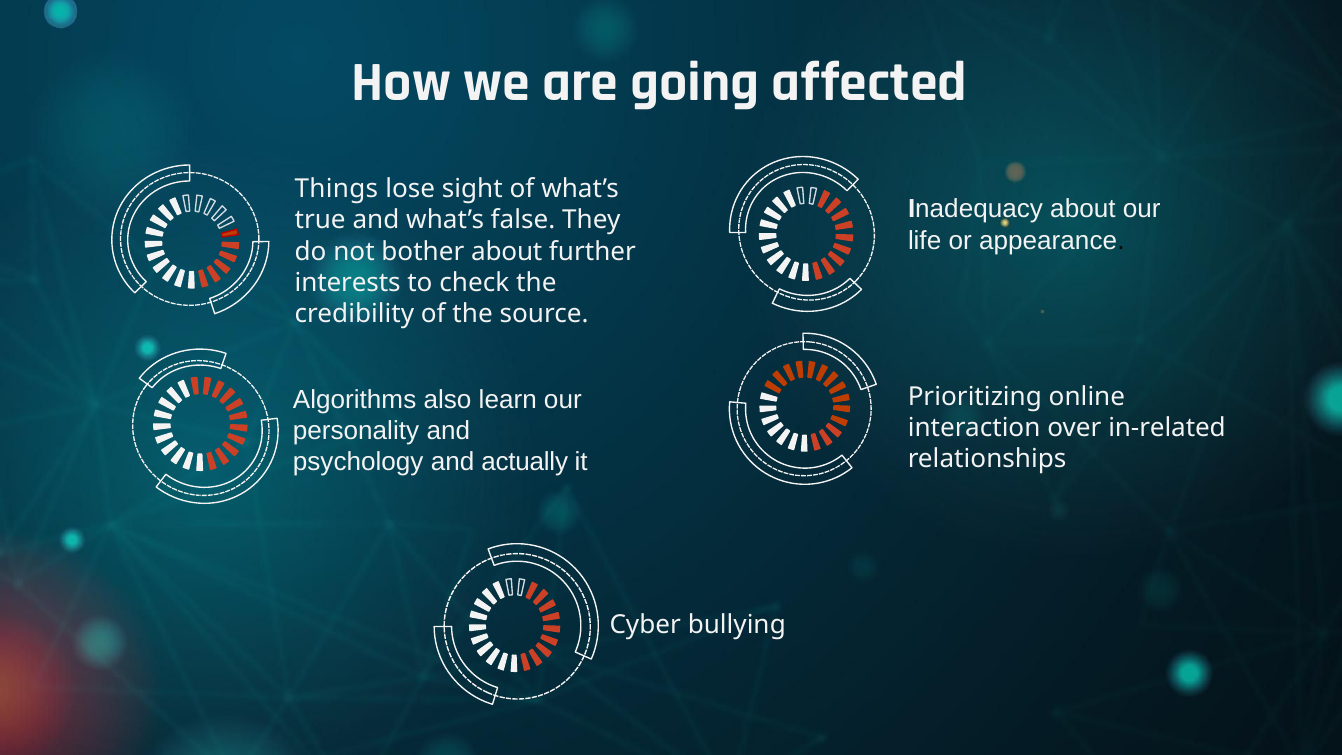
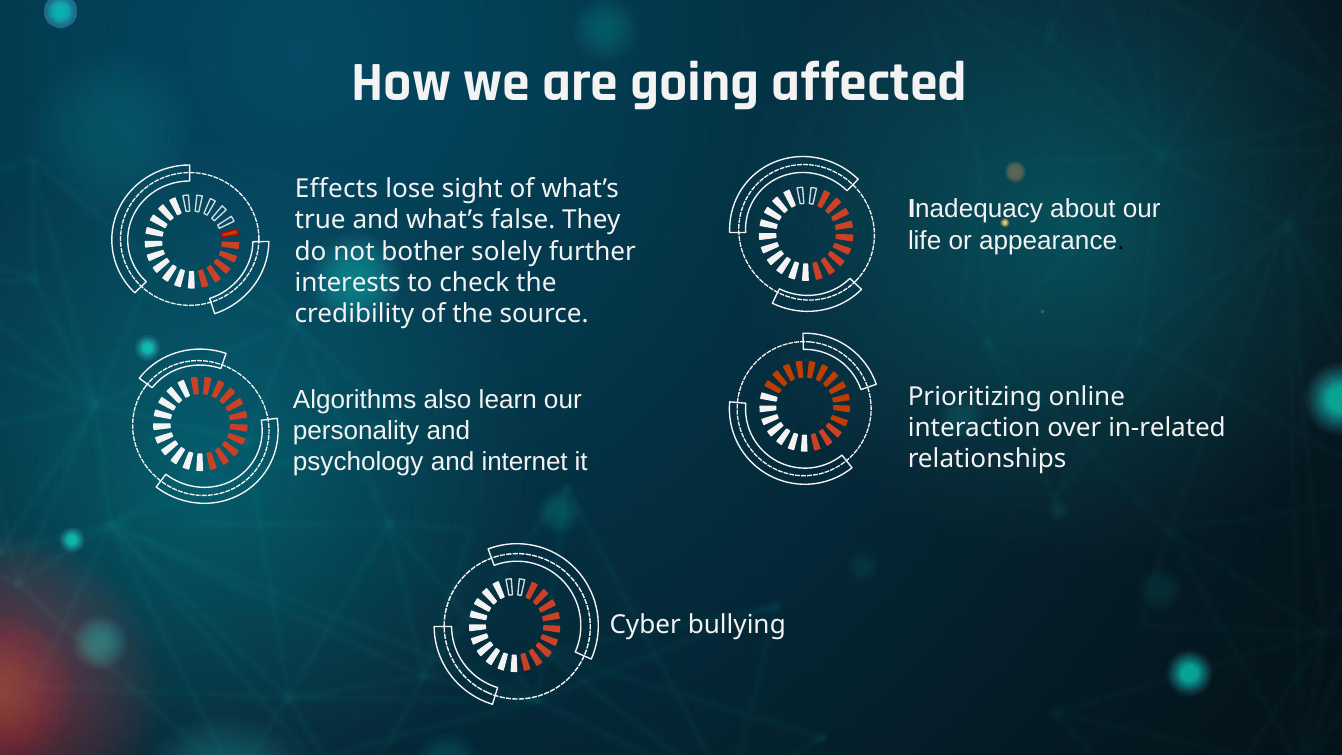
Things: Things -> Effects (336, 189)
bother about: about -> solely (507, 252)
actually: actually -> internet (525, 462)
